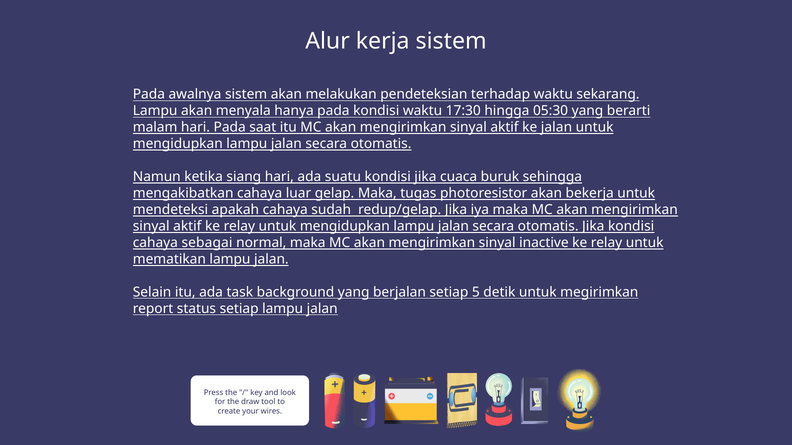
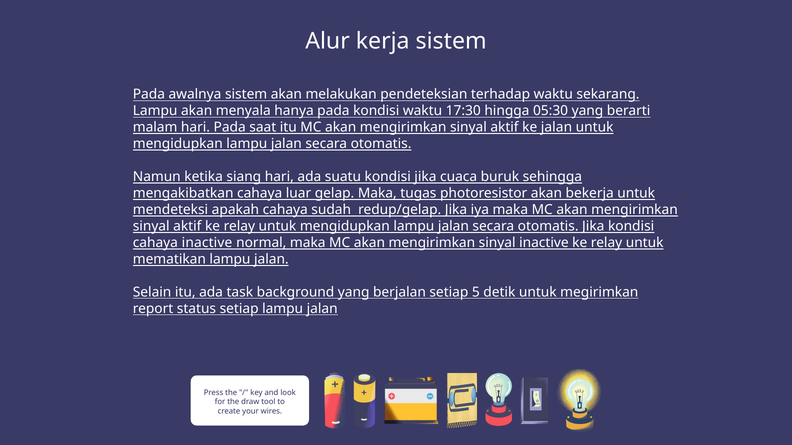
cahaya sebagai: sebagai -> inactive (207, 243)
